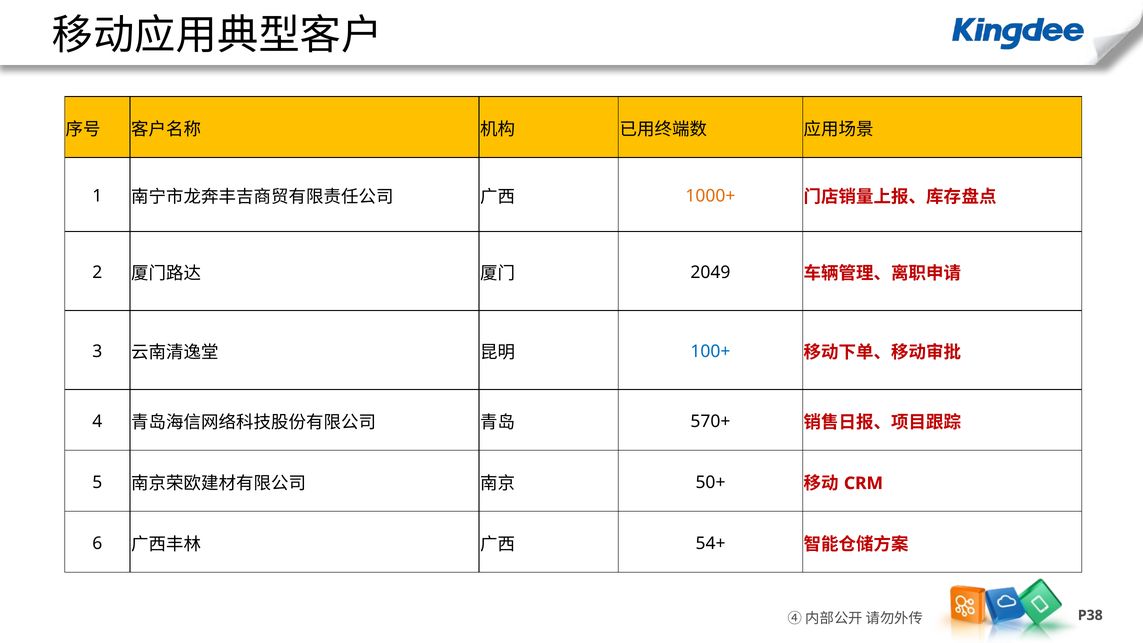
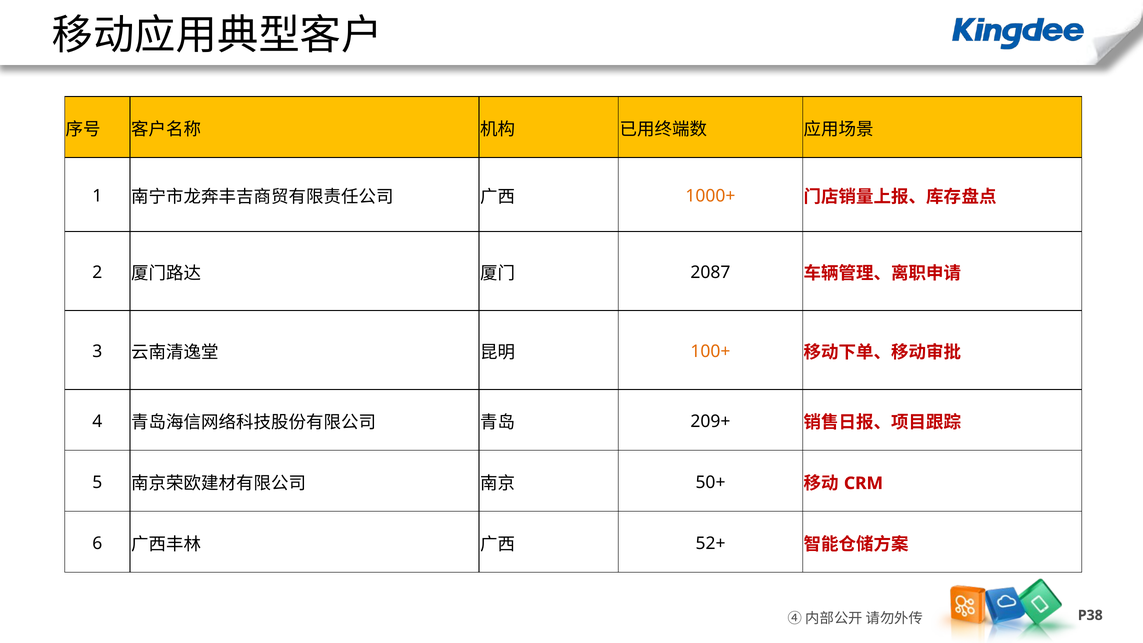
2049: 2049 -> 2087 (710, 273)
100+ colour: blue -> orange (710, 351)
570+: 570+ -> 209+ (710, 421)
54+: 54+ -> 52+ (711, 543)
